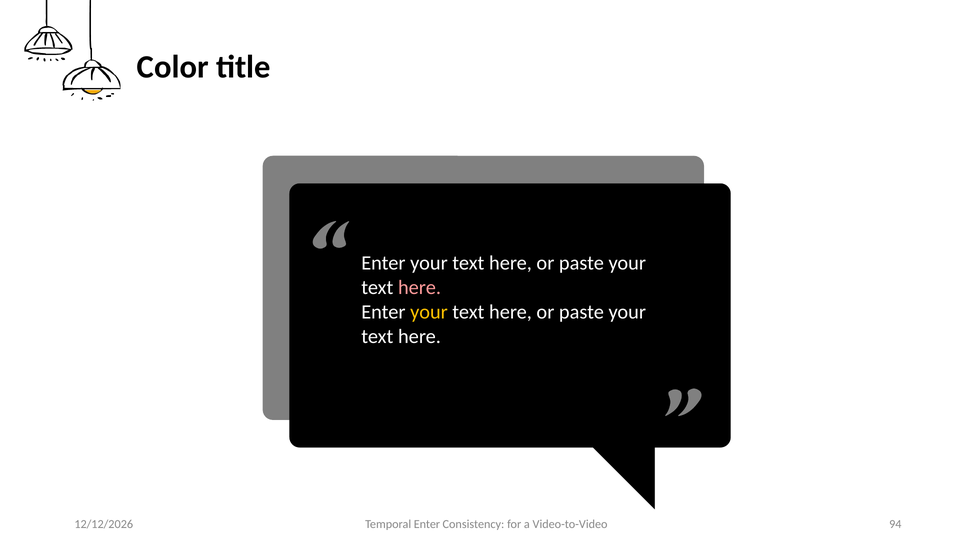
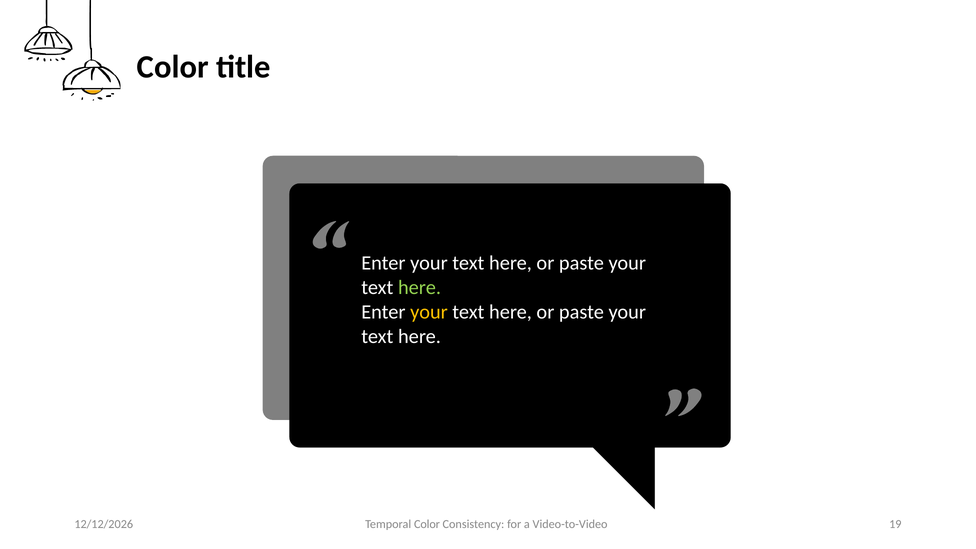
here colour: pink -> light green (420, 288)
Temporal Enter: Enter -> Color (427, 524)
94: 94 -> 19 (895, 524)
